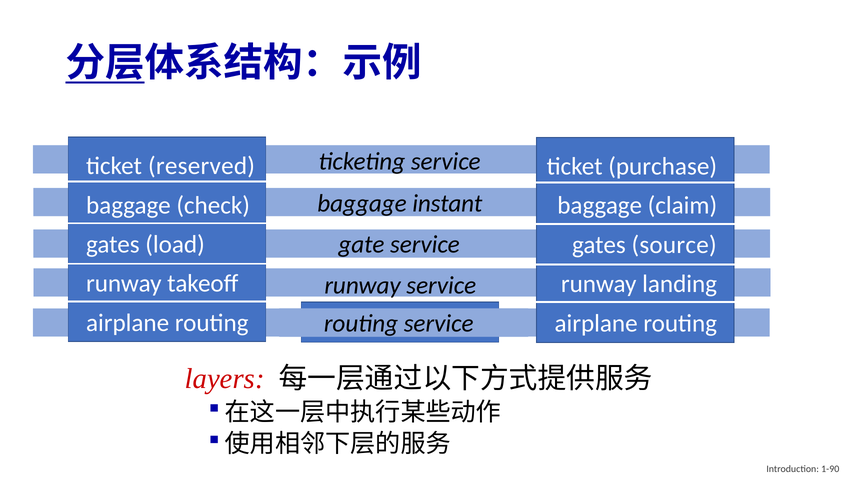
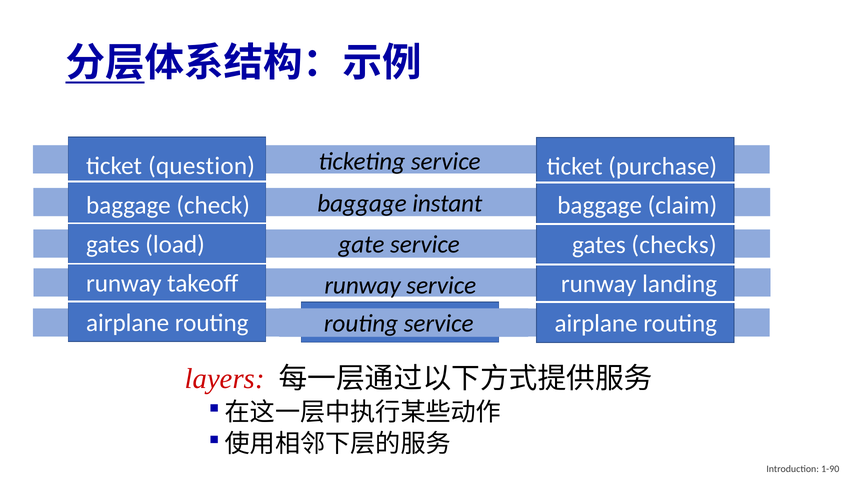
reserved: reserved -> question (202, 166)
source: source -> checks (674, 245)
